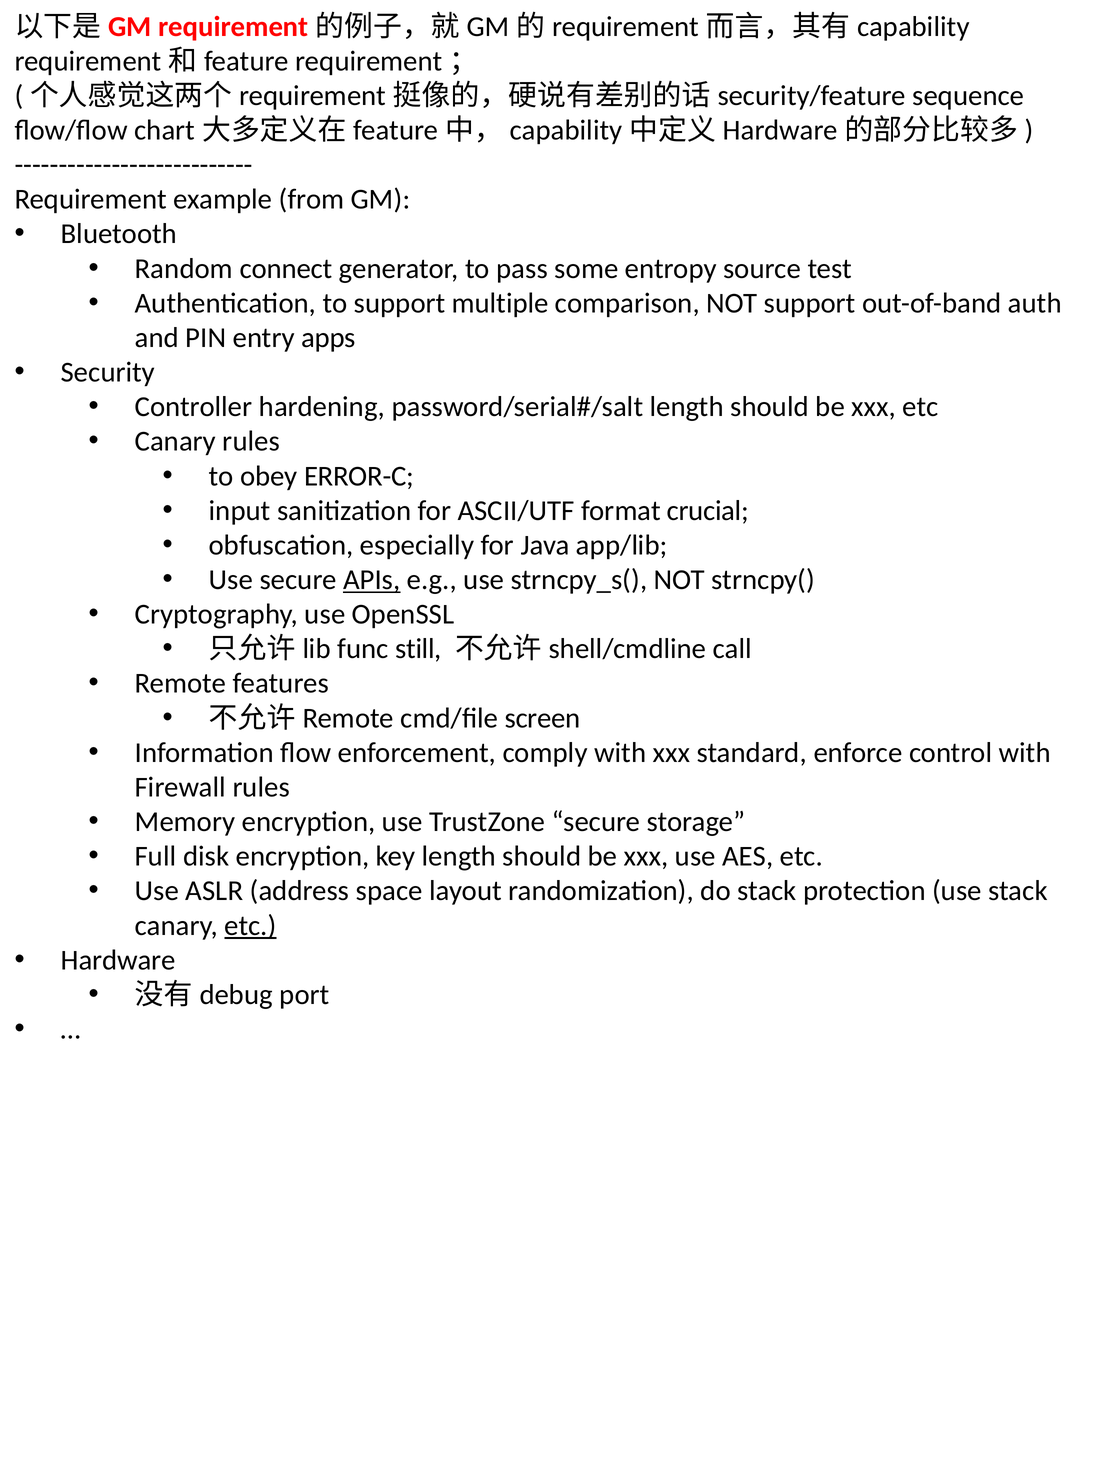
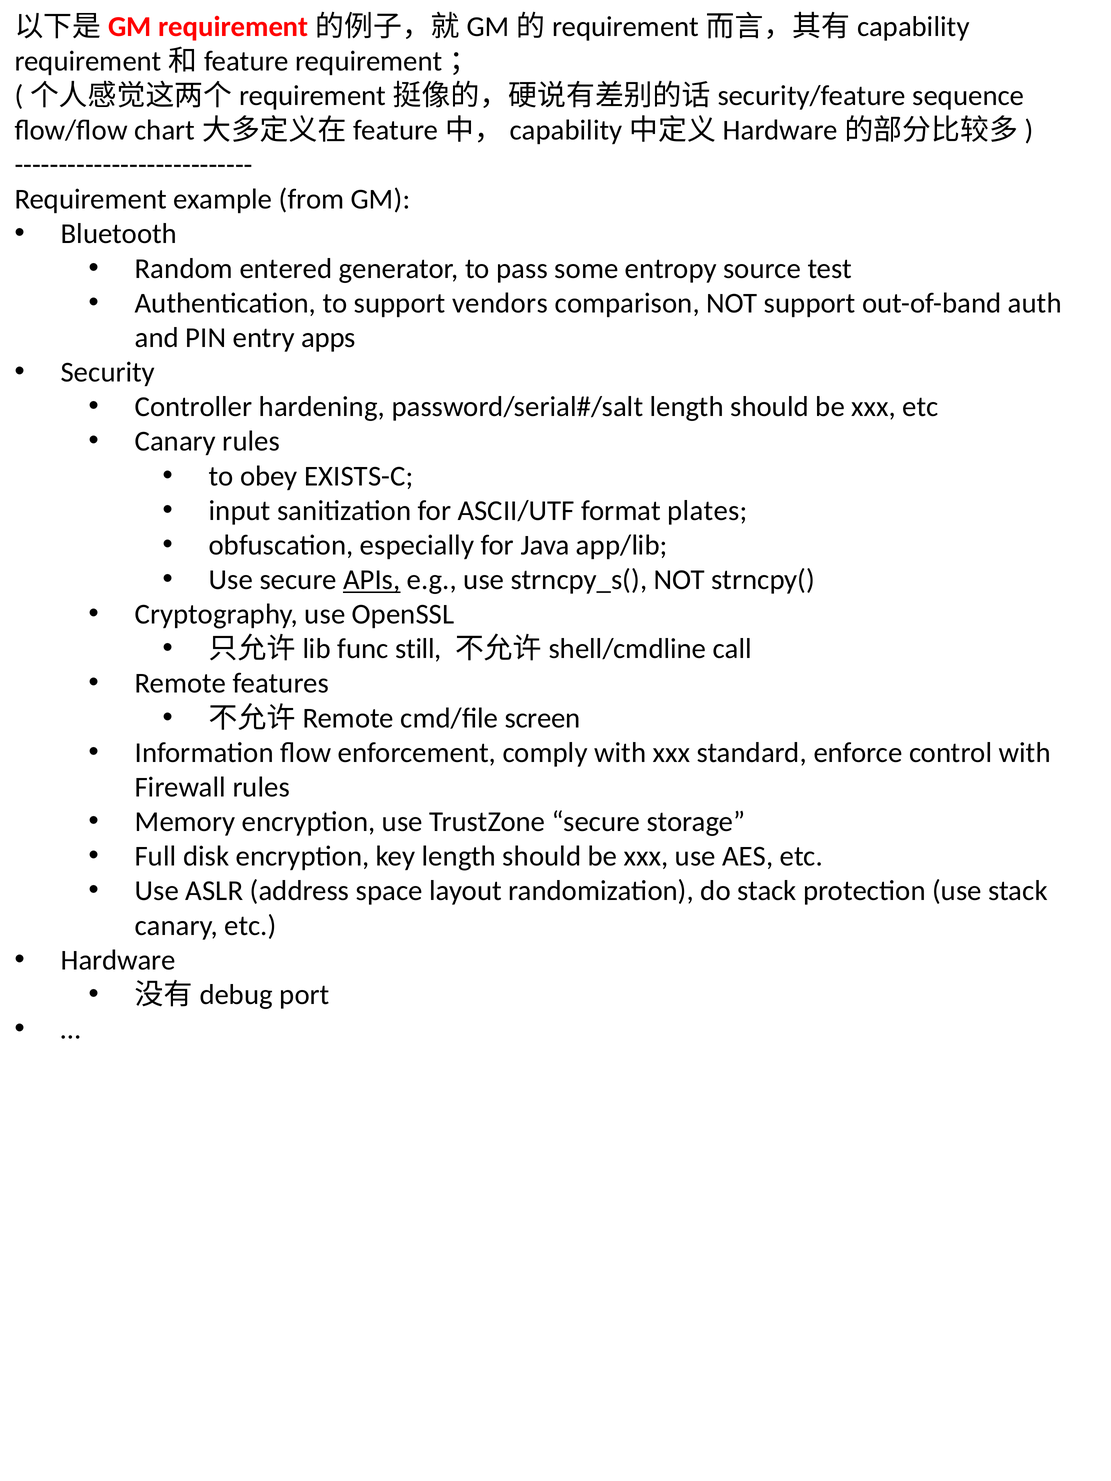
connect: connect -> entered (286, 269)
multiple: multiple -> vendors (500, 303)
ERROR-C: ERROR-C -> EXISTS-C (359, 476)
crucial: crucial -> plates (708, 511)
etc underline: present -> none (250, 926)
